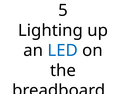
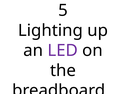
LED colour: blue -> purple (63, 51)
